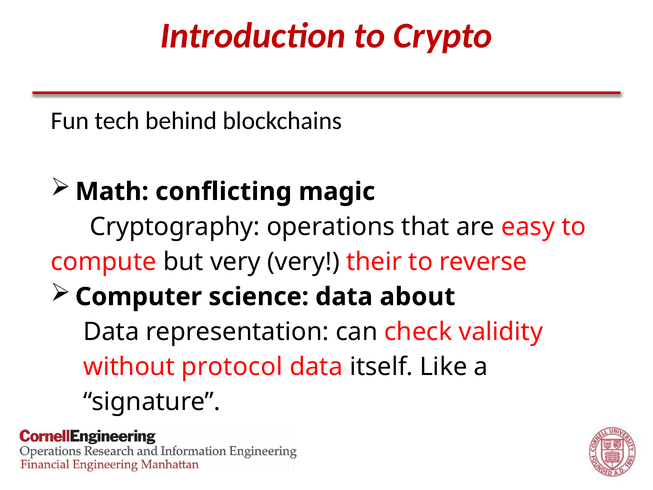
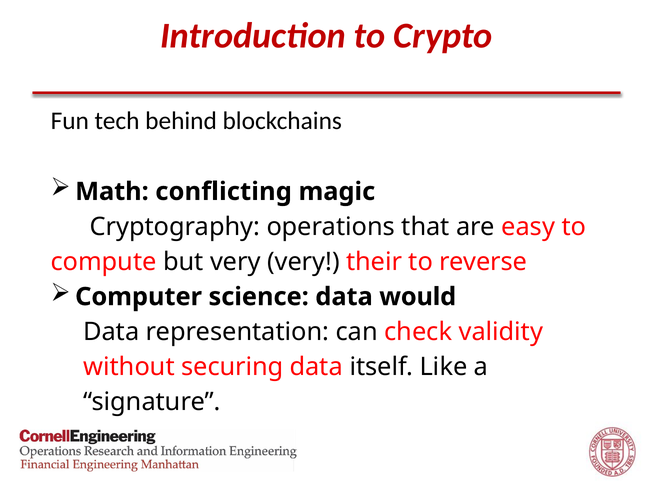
about: about -> would (418, 297)
protocol: protocol -> securing (232, 367)
